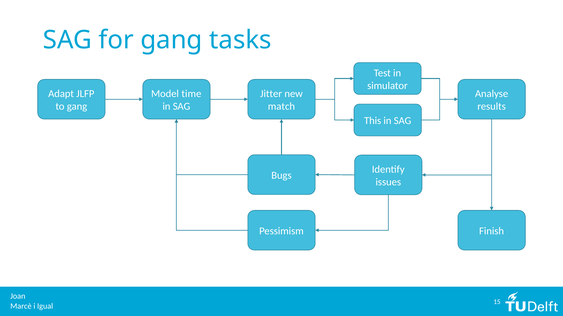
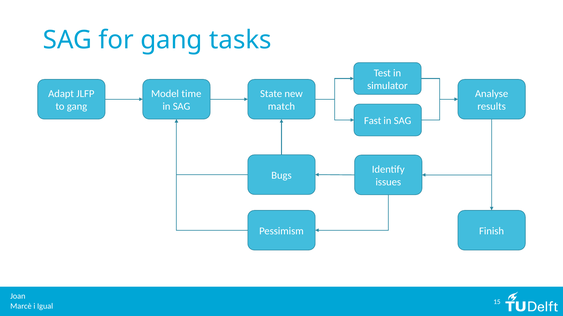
Jitter: Jitter -> State (271, 94)
This: This -> Fast (373, 121)
